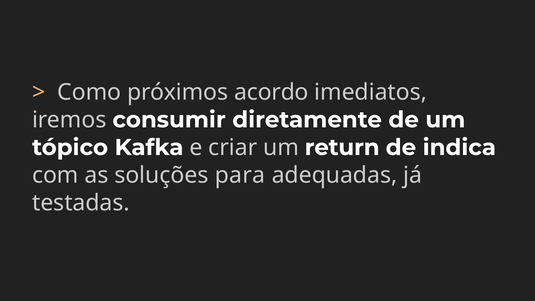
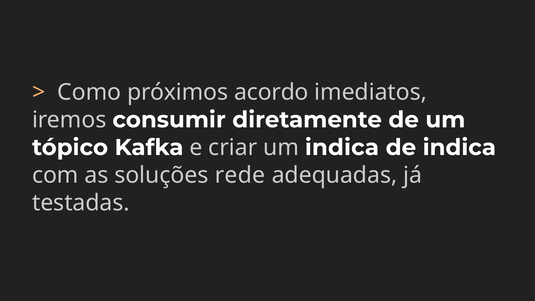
um return: return -> indica (342, 147)
para: para -> rede (240, 175)
